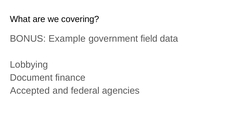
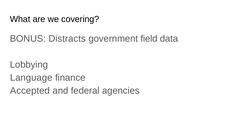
Example: Example -> Distracts (67, 39)
Document: Document -> Language (31, 77)
